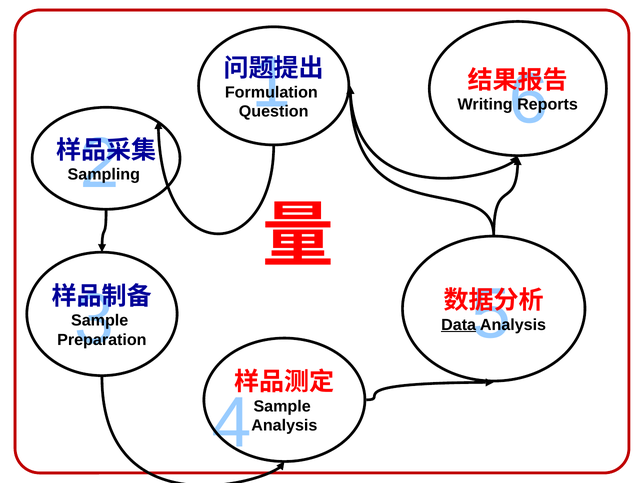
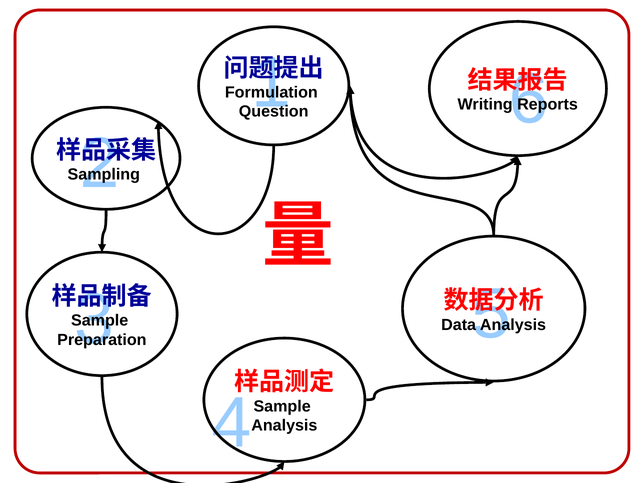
Data underline: present -> none (459, 325)
